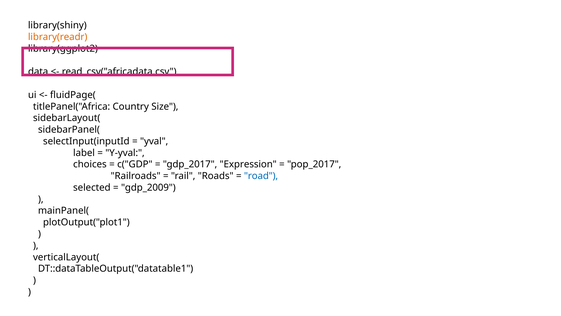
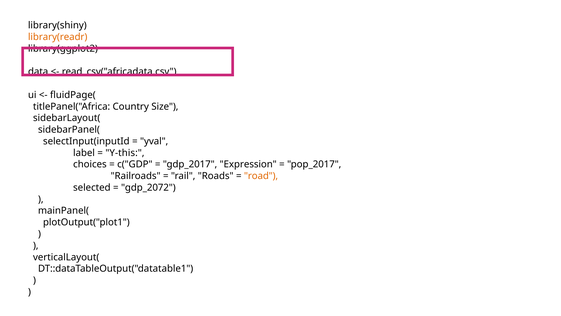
Y-yval: Y-yval -> Y-this (125, 153)
road colour: blue -> orange (261, 176)
gdp_2009: gdp_2009 -> gdp_2072 (148, 187)
